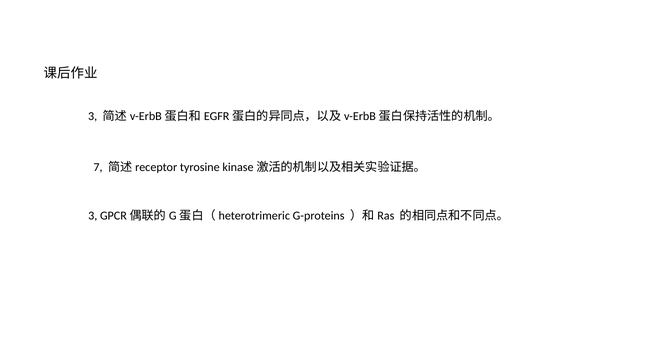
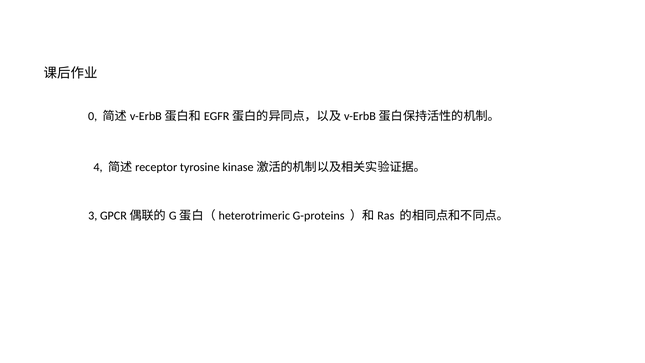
3: 3 -> 0 (93, 116)
7: 7 -> 4 (98, 167)
